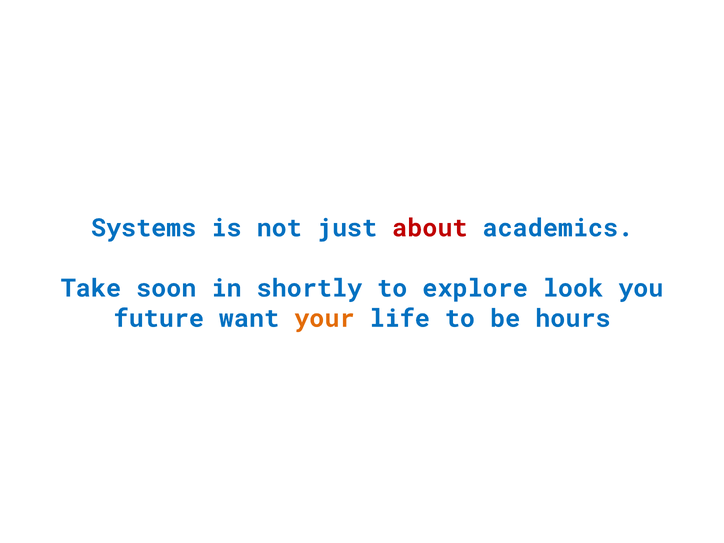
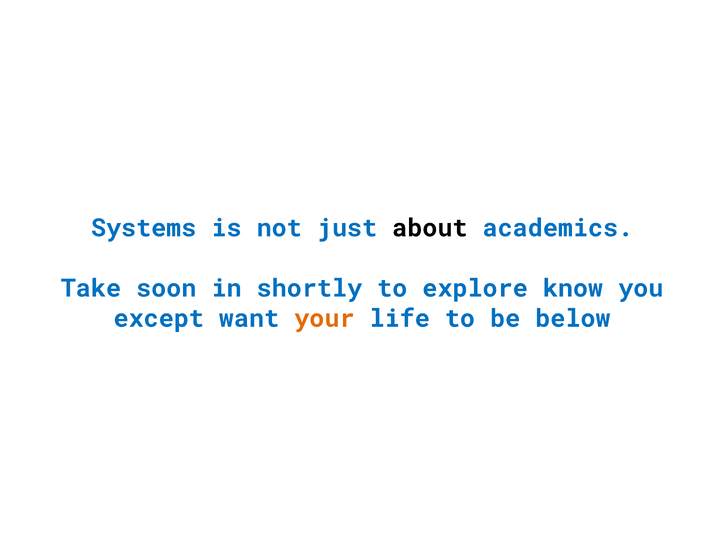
about colour: red -> black (430, 228)
look: look -> know (573, 288)
future: future -> except (159, 318)
hours: hours -> below (573, 318)
